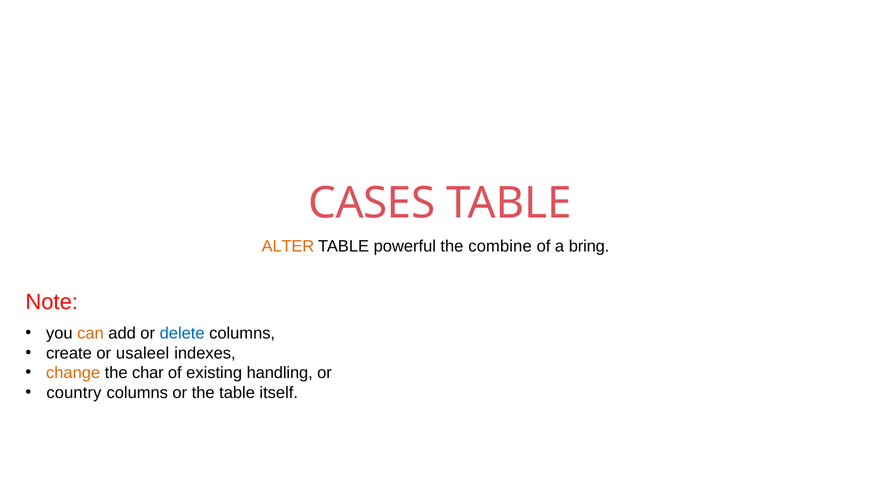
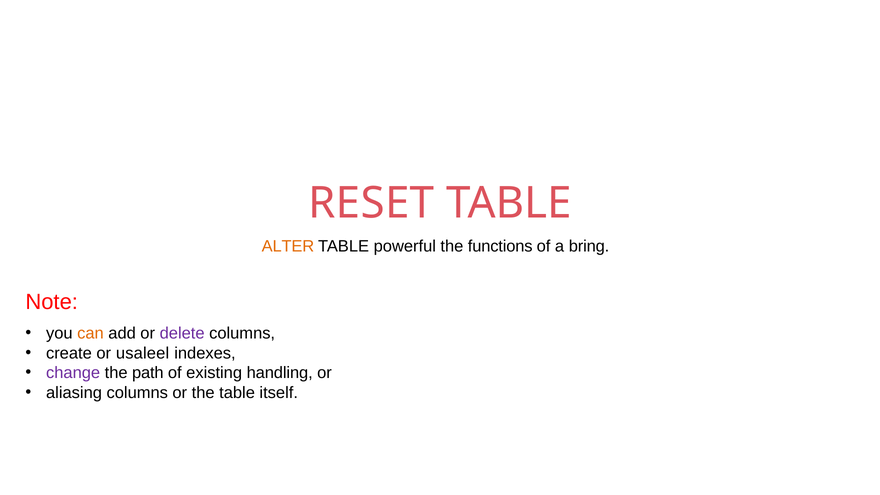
CASES: CASES -> RESET (371, 203)
combine: combine -> functions (500, 246)
delete colour: blue -> purple (182, 333)
change colour: orange -> purple (73, 373)
char: char -> path (148, 373)
country: country -> aliasing (74, 393)
